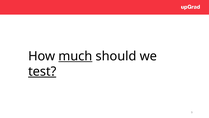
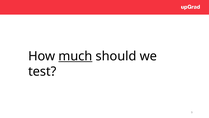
test underline: present -> none (42, 71)
